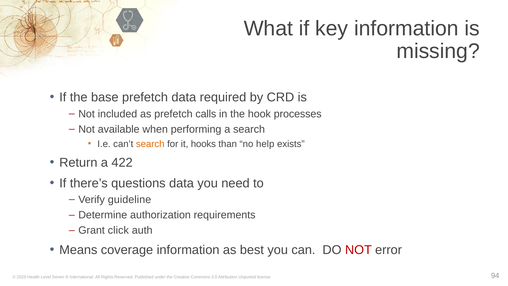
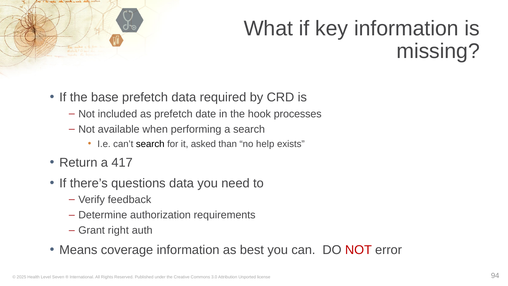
calls: calls -> date (206, 114)
search colour: orange -> black (150, 144)
hooks: hooks -> asked (203, 144)
422: 422 -> 417 (122, 163)
guideline: guideline -> feedback (130, 200)
click: click -> right (118, 230)
